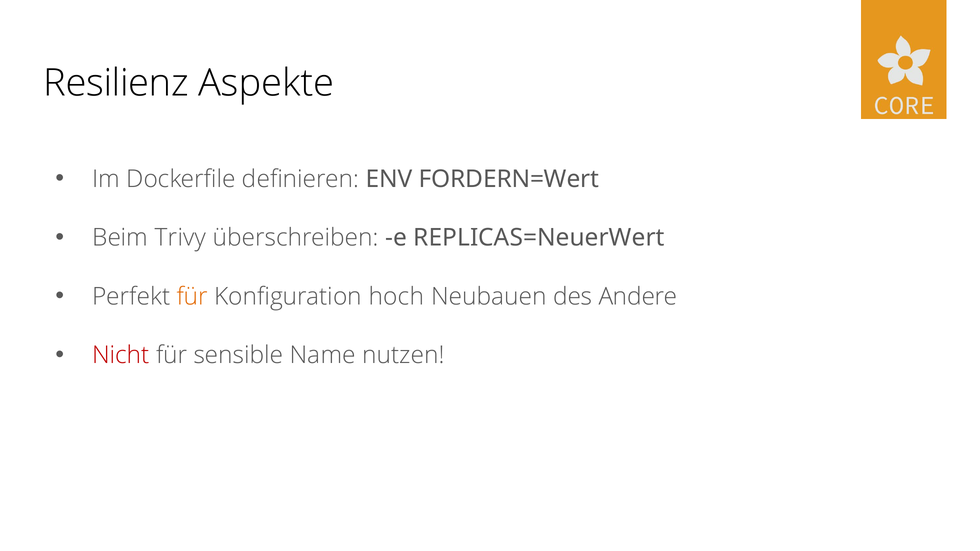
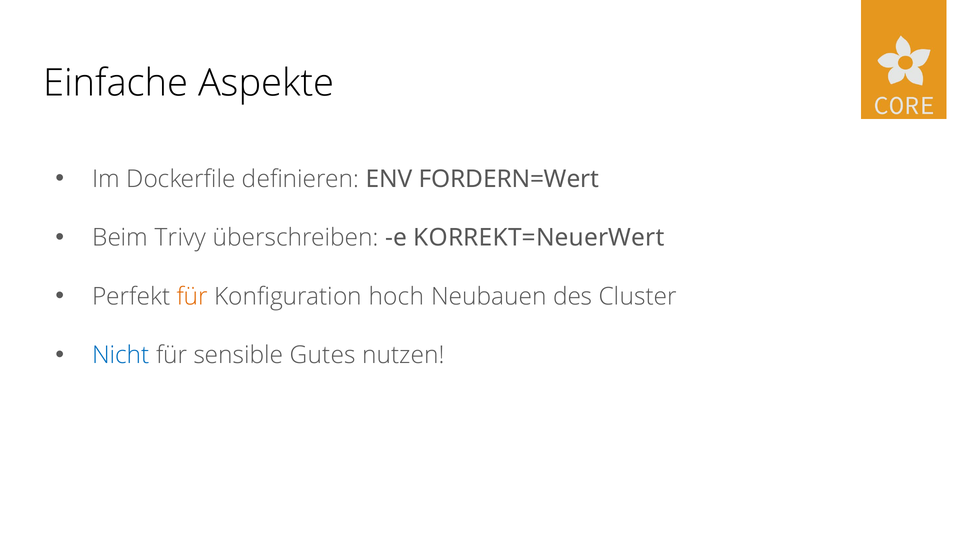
Resilienz: Resilienz -> Einfache (116, 83)
REPLICAS=NeuerWert: REPLICAS=NeuerWert -> KORREKT=NeuerWert (539, 238)
Andere: Andere -> Cluster (638, 297)
Nicht colour: red -> blue (121, 356)
Name: Name -> Gutes (323, 356)
